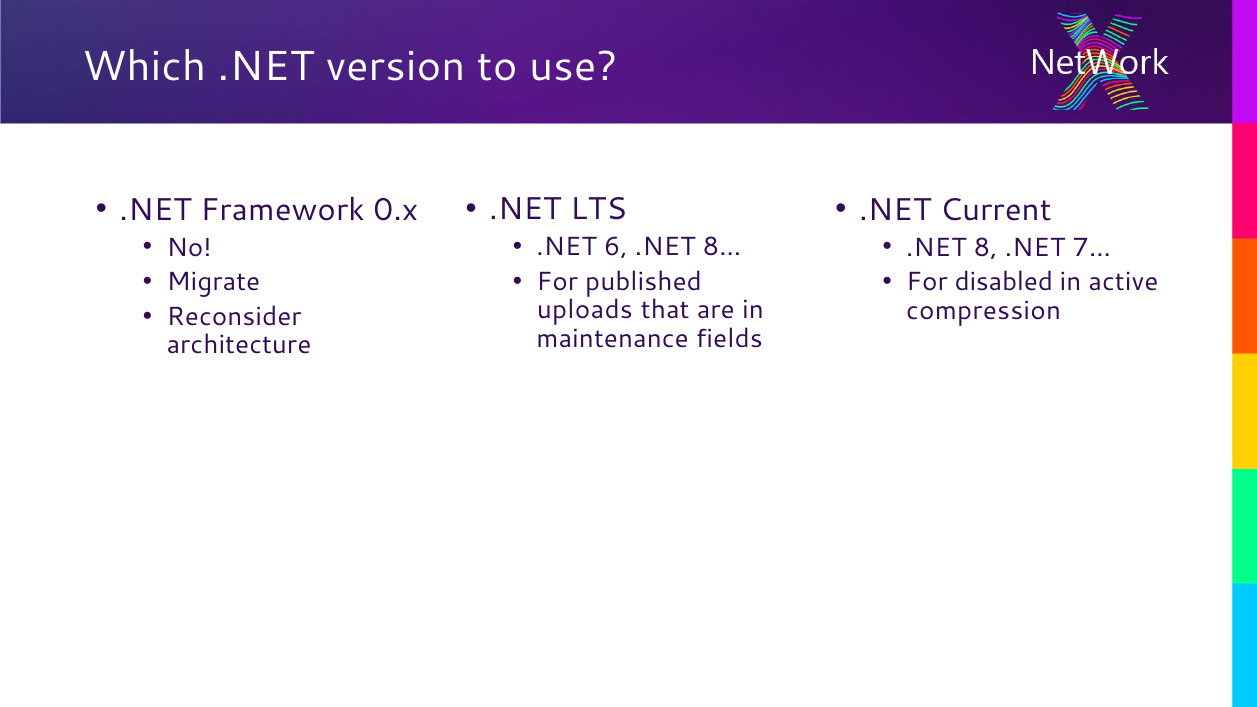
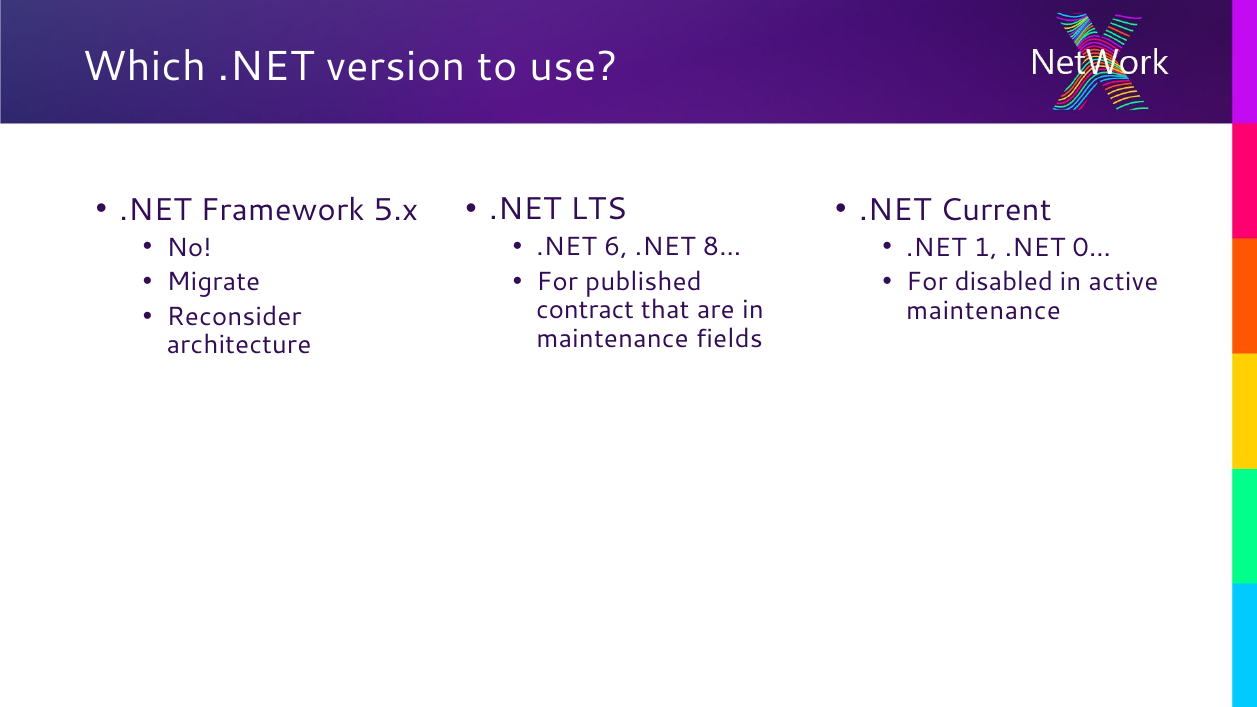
0.x: 0.x -> 5.x (396, 210)
8: 8 -> 1 (986, 247)
7: 7 -> 0 (1092, 247)
uploads: uploads -> contract (585, 310)
compression: compression -> maintenance (984, 311)
